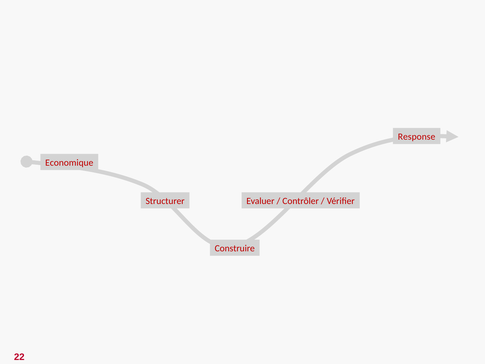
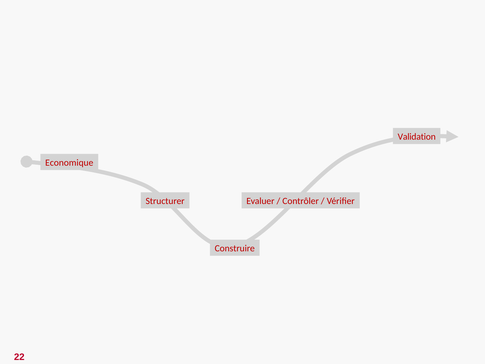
Response: Response -> Validation (417, 137)
